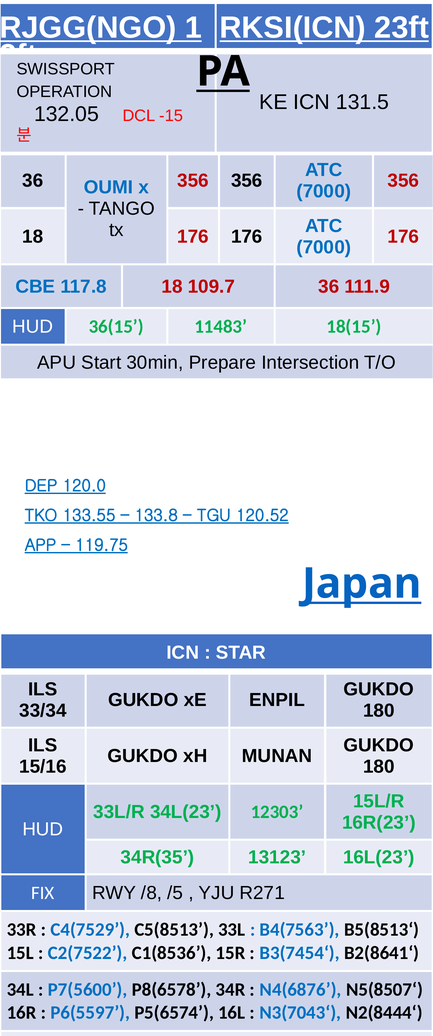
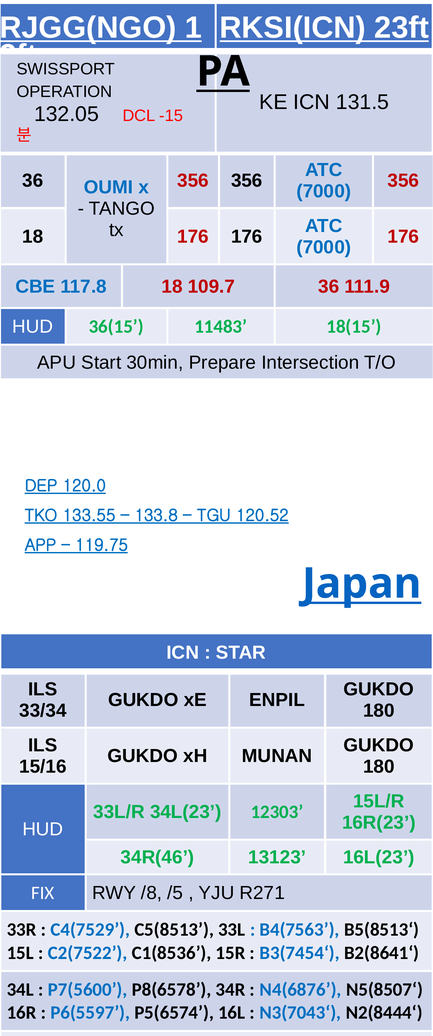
34R(35: 34R(35 -> 34R(46 (157, 857)
